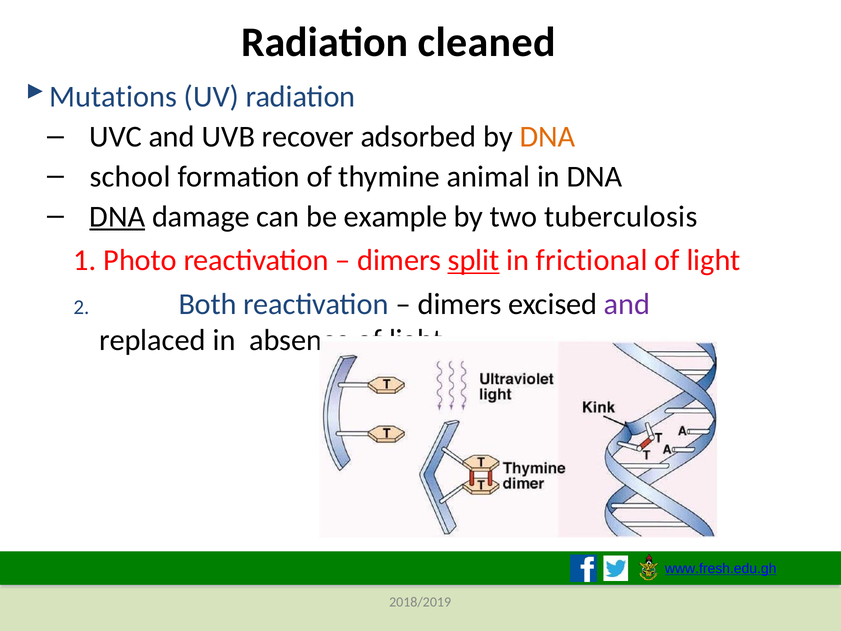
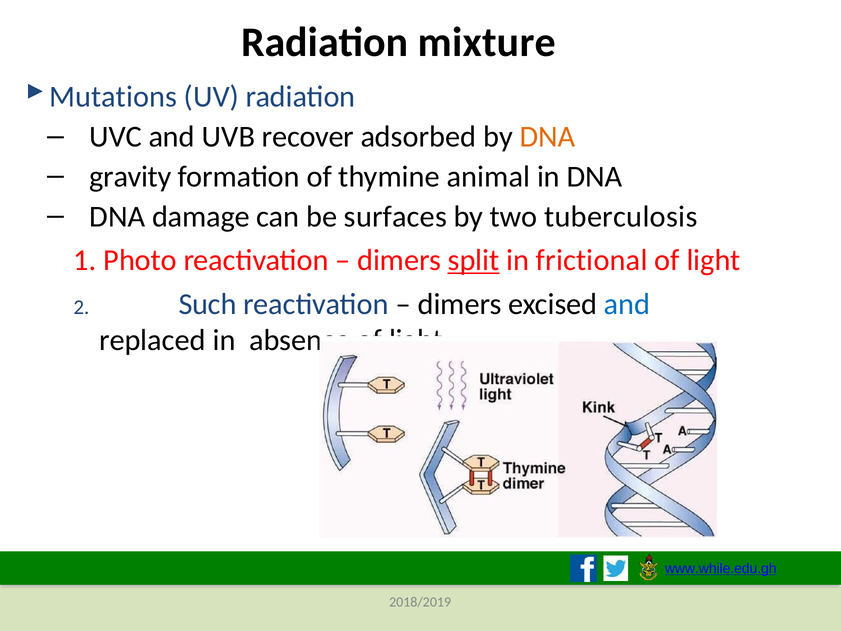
cleaned: cleaned -> mixture (487, 43)
school: school -> gravity (130, 177)
DNA underline: present -> none (117, 216)
example: example -> surfaces (395, 216)
Both: Both -> Such (208, 304)
and colour: purple -> blue (627, 304)
www.fresh.edu.gh: www.fresh.edu.gh -> www.while.edu.gh (721, 568)
